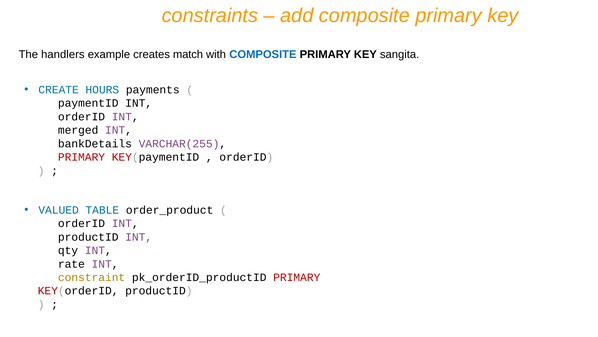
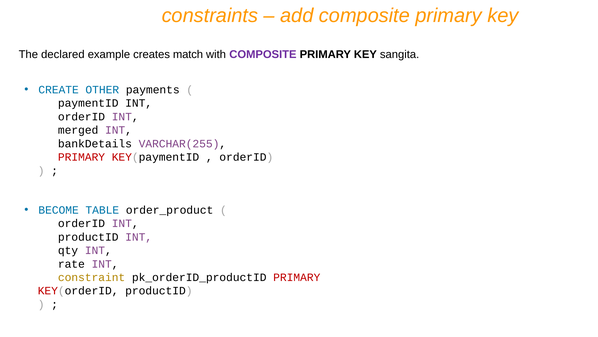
handlers: handlers -> declared (63, 54)
COMPOSITE colour: blue -> purple (263, 54)
HOURS: HOURS -> OTHER (102, 90)
VALUED: VALUED -> BECOME (59, 210)
